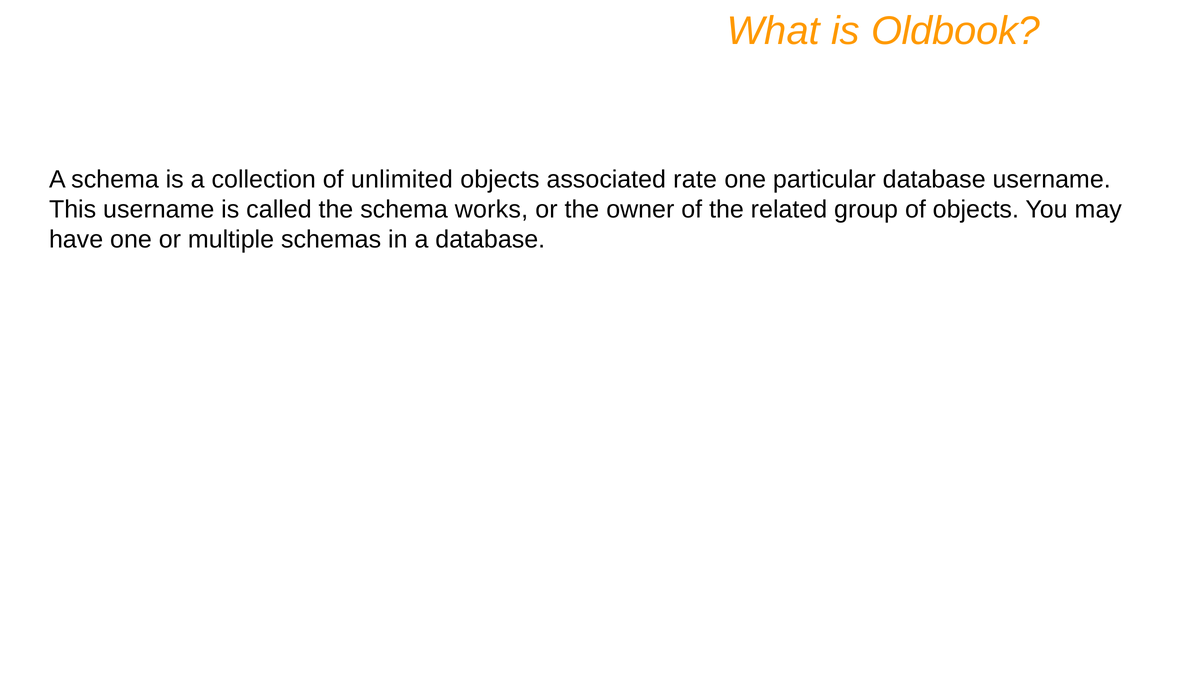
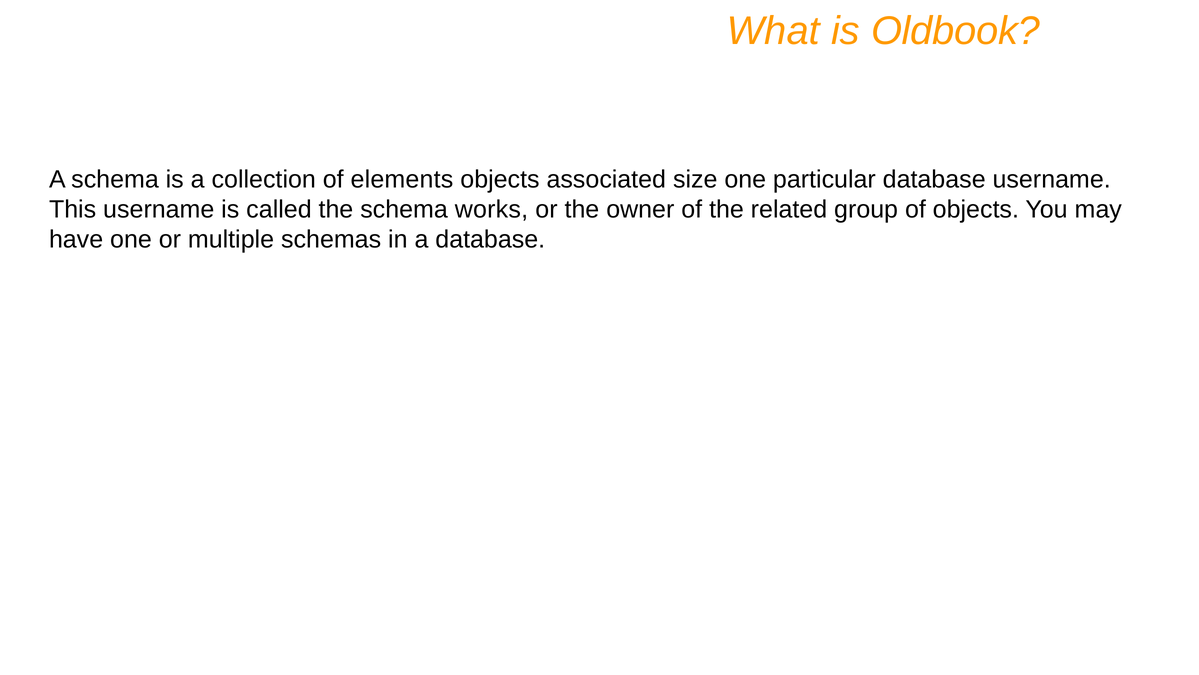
unlimited: unlimited -> elements (402, 179)
rate: rate -> size (695, 179)
